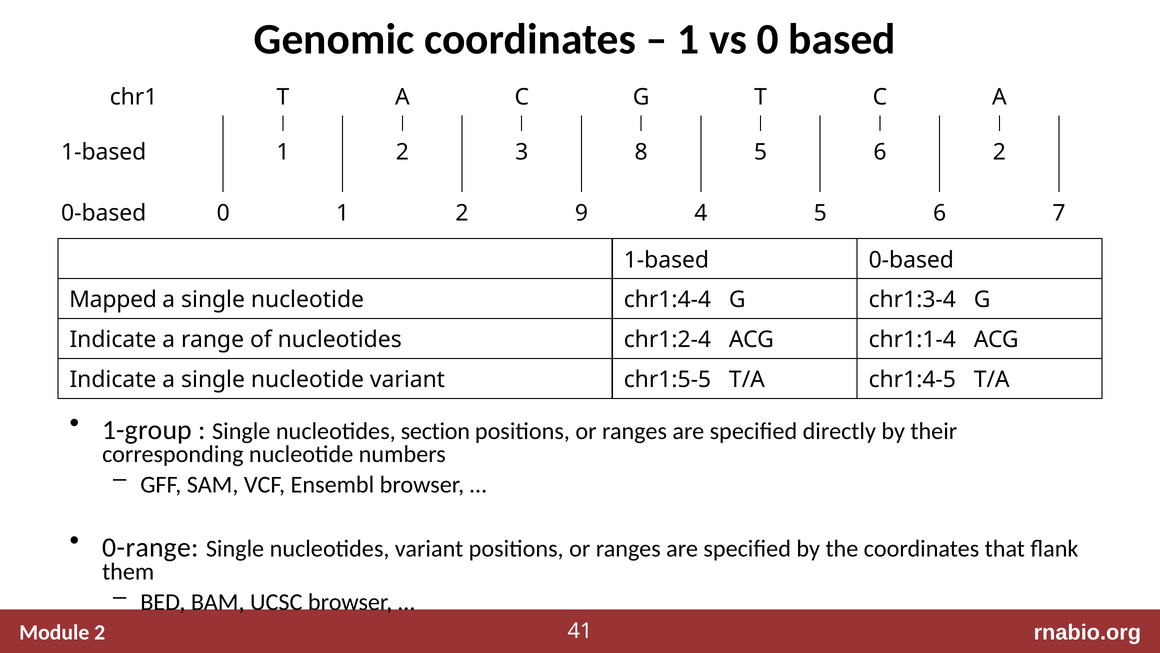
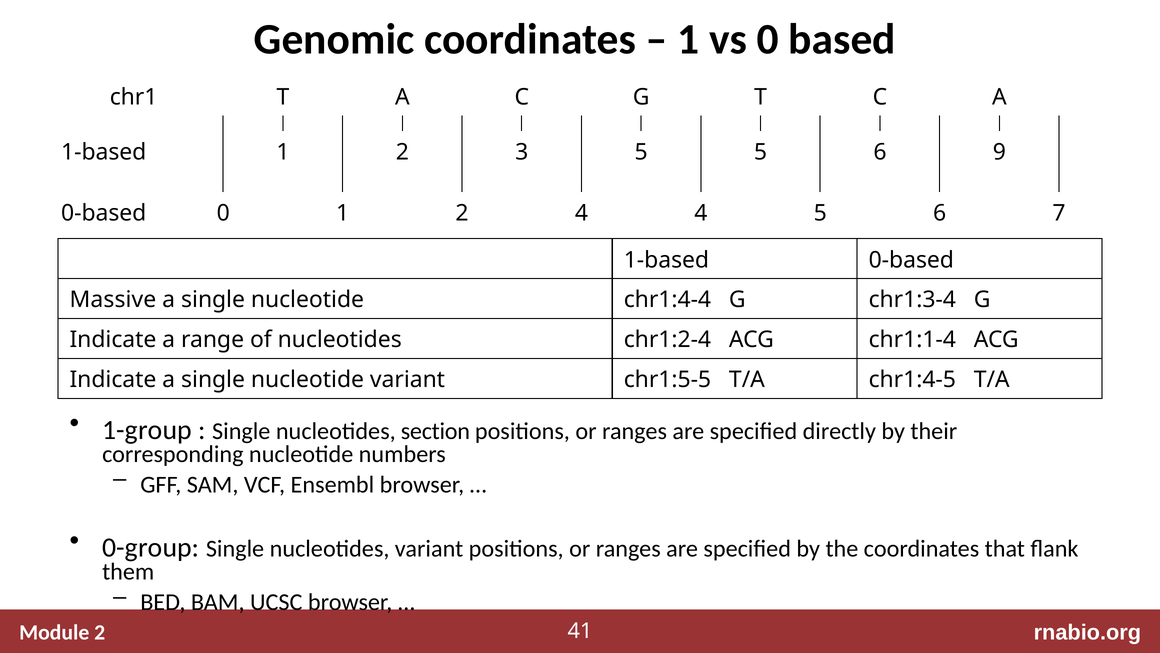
3 8: 8 -> 5 (641, 152)
6 2: 2 -> 9 (999, 152)
2 9: 9 -> 4 (581, 213)
Mapped: Mapped -> Massive (113, 300)
0-range: 0-range -> 0-group (151, 547)
